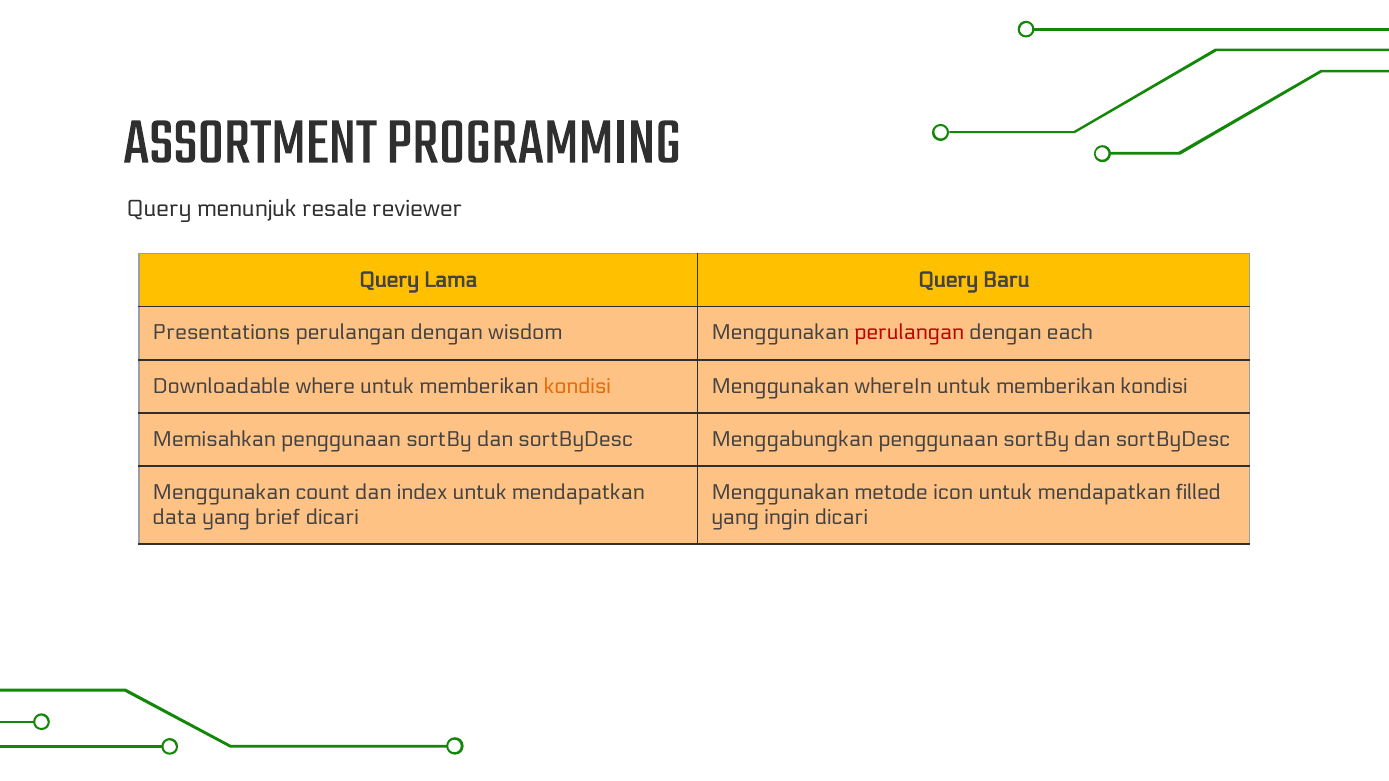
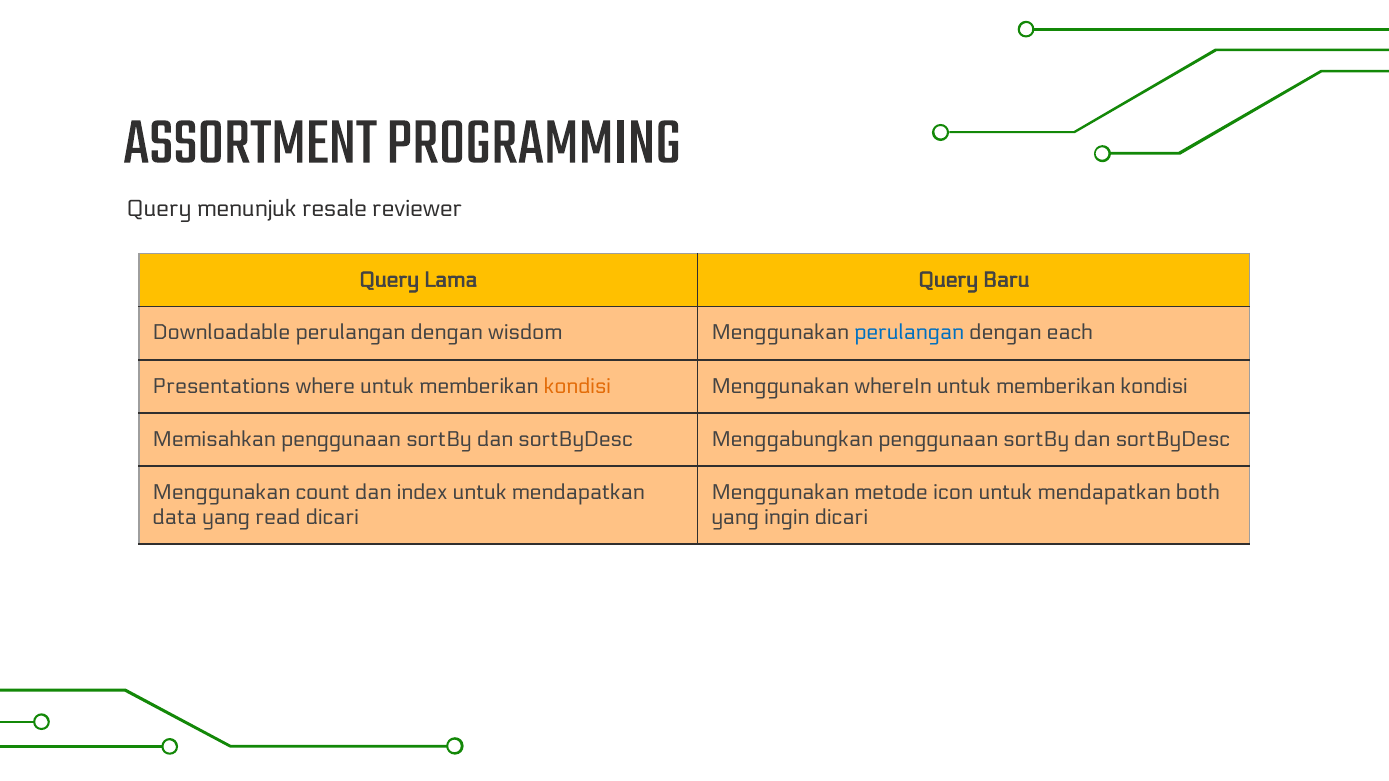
Presentations: Presentations -> Downloadable (221, 333)
perulangan colour: red -> blue (909, 333)
Downloadable: Downloadable -> Presentations (221, 386)
filled: filled -> both (1198, 493)
brief: brief -> read (278, 518)
